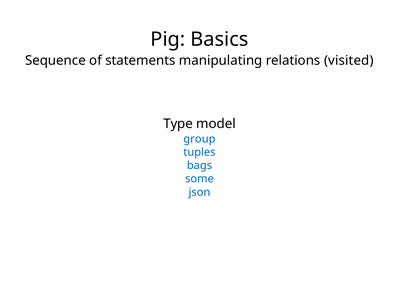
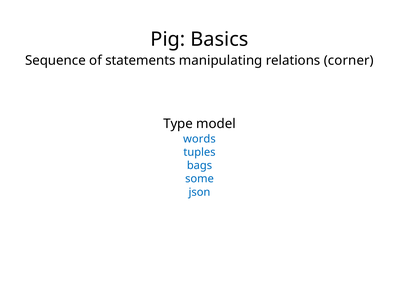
visited: visited -> corner (349, 61)
group: group -> words (199, 139)
